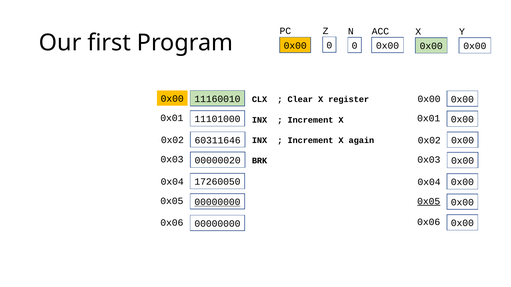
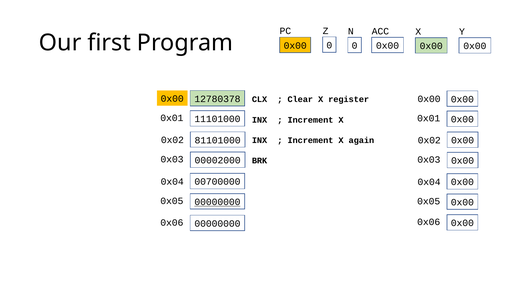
11160010: 11160010 -> 12780378 (217, 99)
60311646: 60311646 -> 81101000 (218, 140)
00000020: 00000020 -> 00002000 (218, 161)
17260050: 17260050 -> 00700000 (217, 182)
0x05 underline: present -> none (429, 202)
